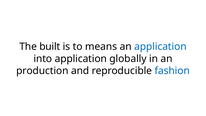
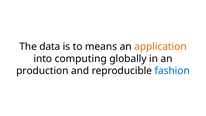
built: built -> data (50, 47)
application colour: blue -> orange (160, 47)
into application: application -> computing (81, 59)
